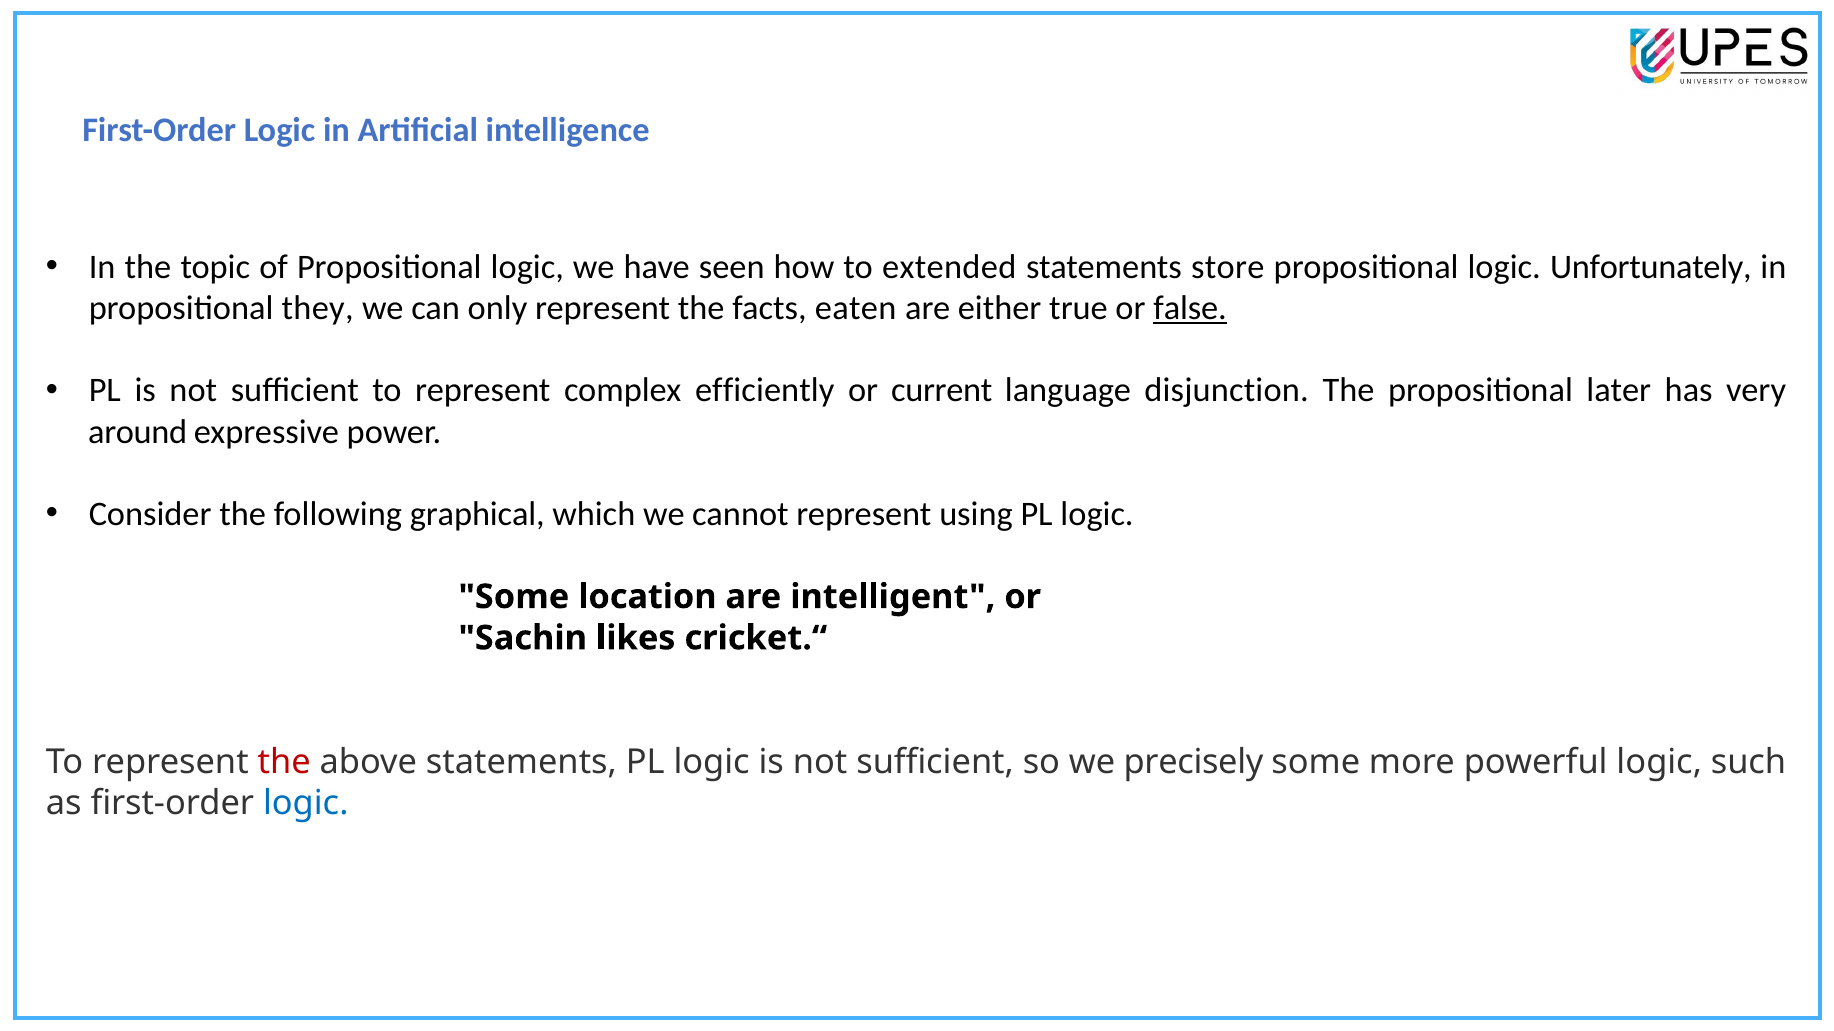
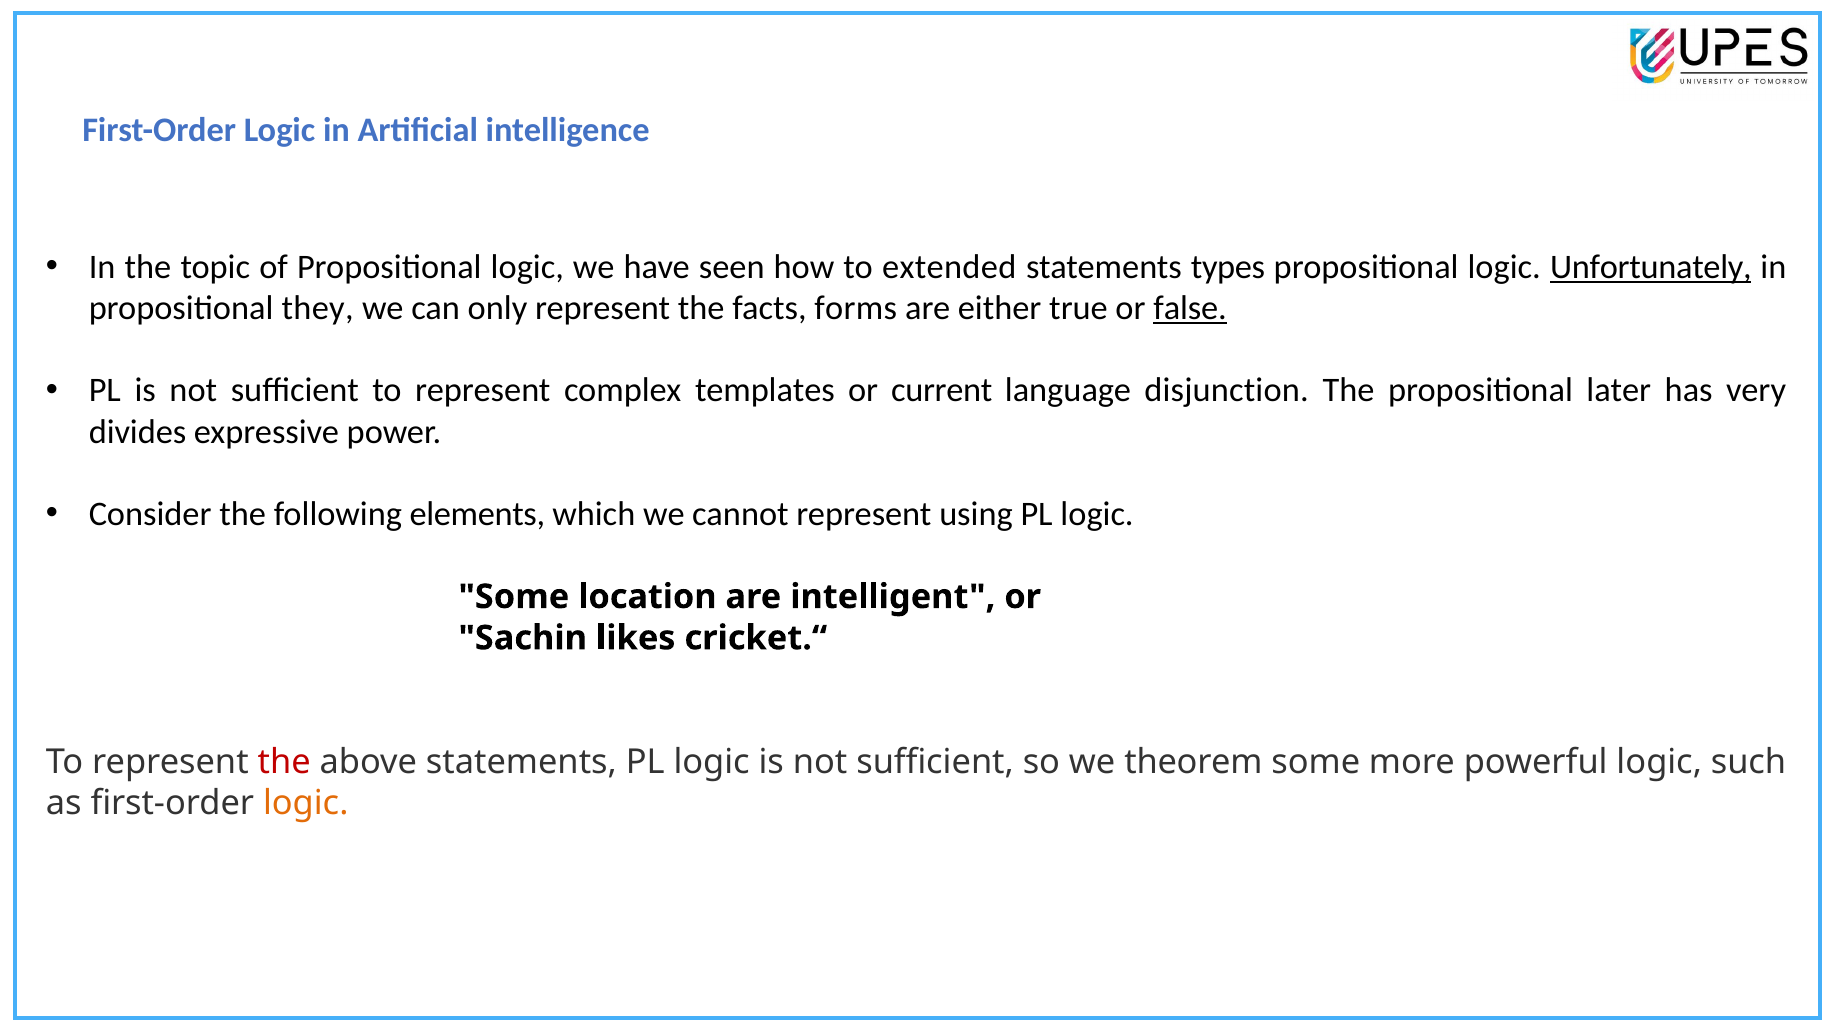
store: store -> types (1228, 267)
Unfortunately underline: none -> present (1651, 267)
eaten: eaten -> forms (856, 308)
efficiently: efficiently -> templates (765, 391)
around: around -> divides (138, 432)
graphical: graphical -> elements (477, 515)
precisely: precisely -> theorem (1193, 762)
logic colour: blue -> orange (306, 803)
